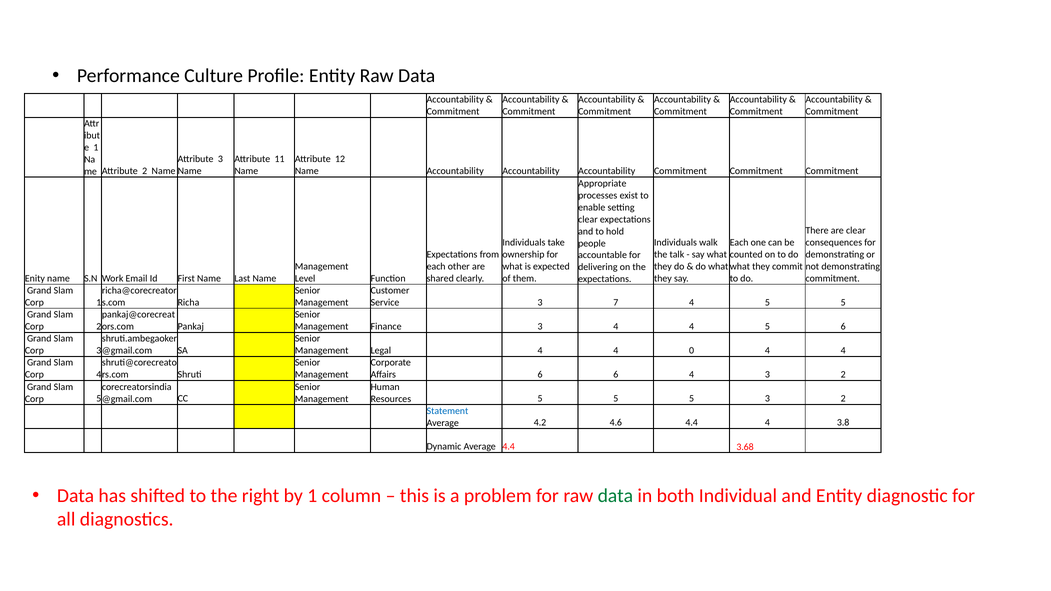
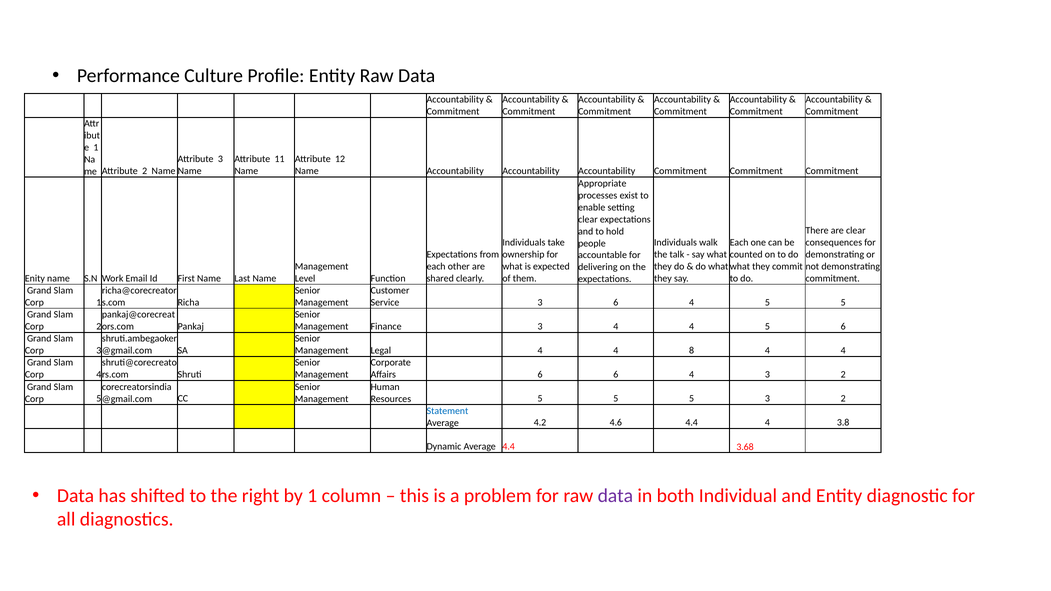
3 7: 7 -> 6 (616, 302)
0: 0 -> 8 (692, 351)
data colour: green -> purple (615, 496)
